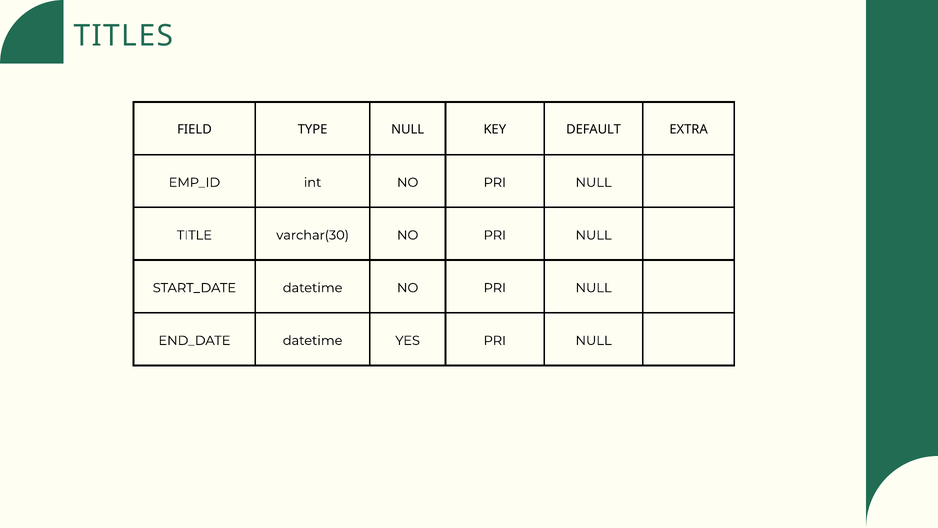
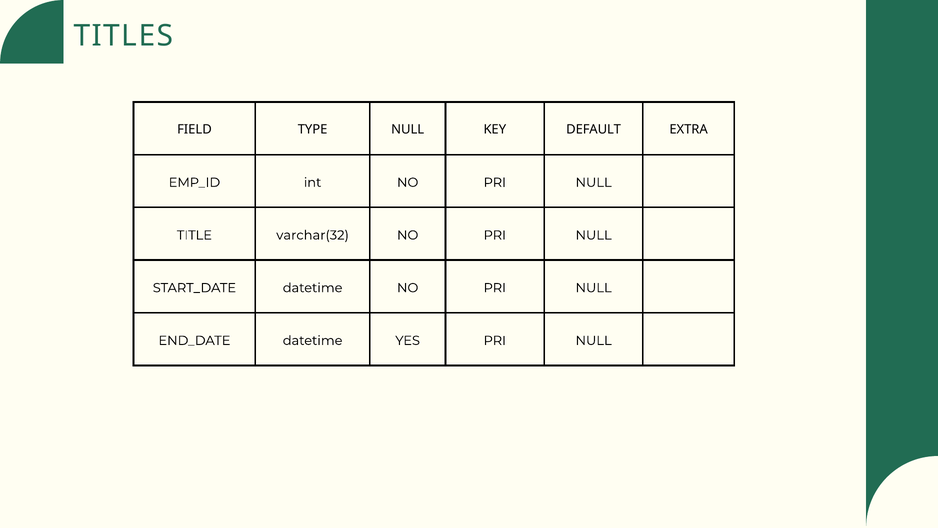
varchar(30: varchar(30 -> varchar(32 (313, 235)
